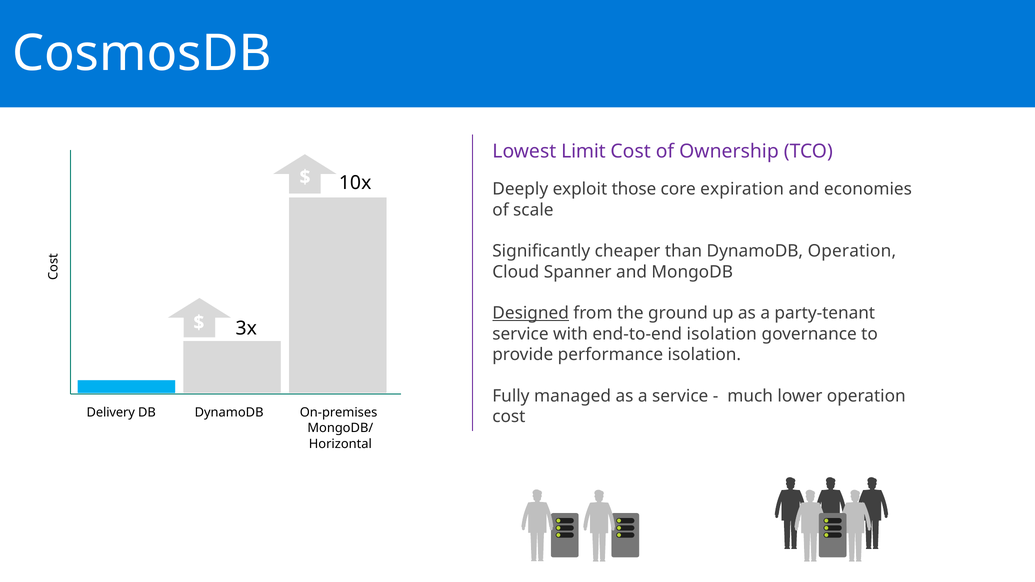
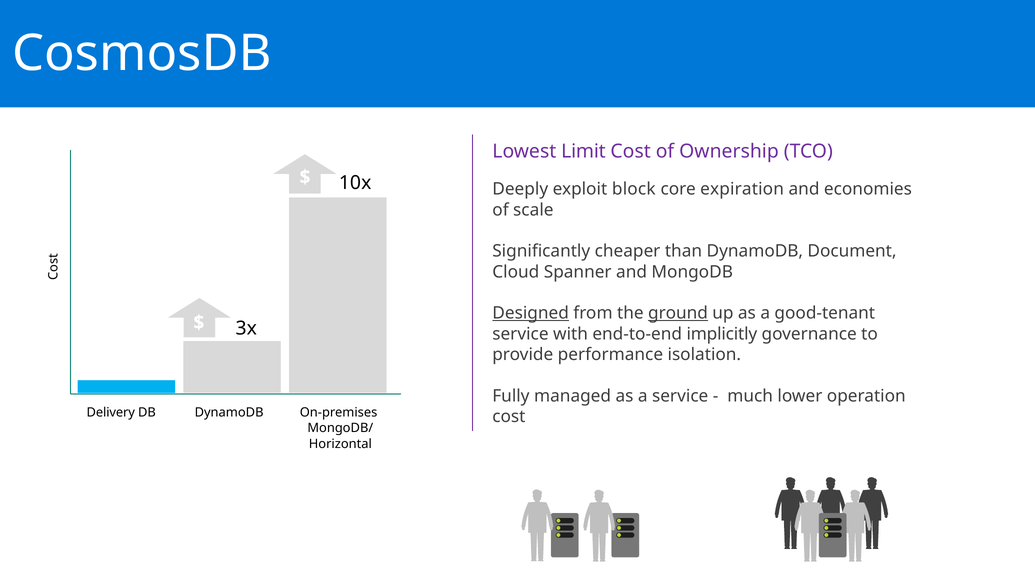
those: those -> block (634, 189)
DynamoDB Operation: Operation -> Document (852, 251)
ground underline: none -> present (678, 313)
party-tenant: party-tenant -> good-tenant (825, 313)
end-to-end isolation: isolation -> implicitly (722, 334)
